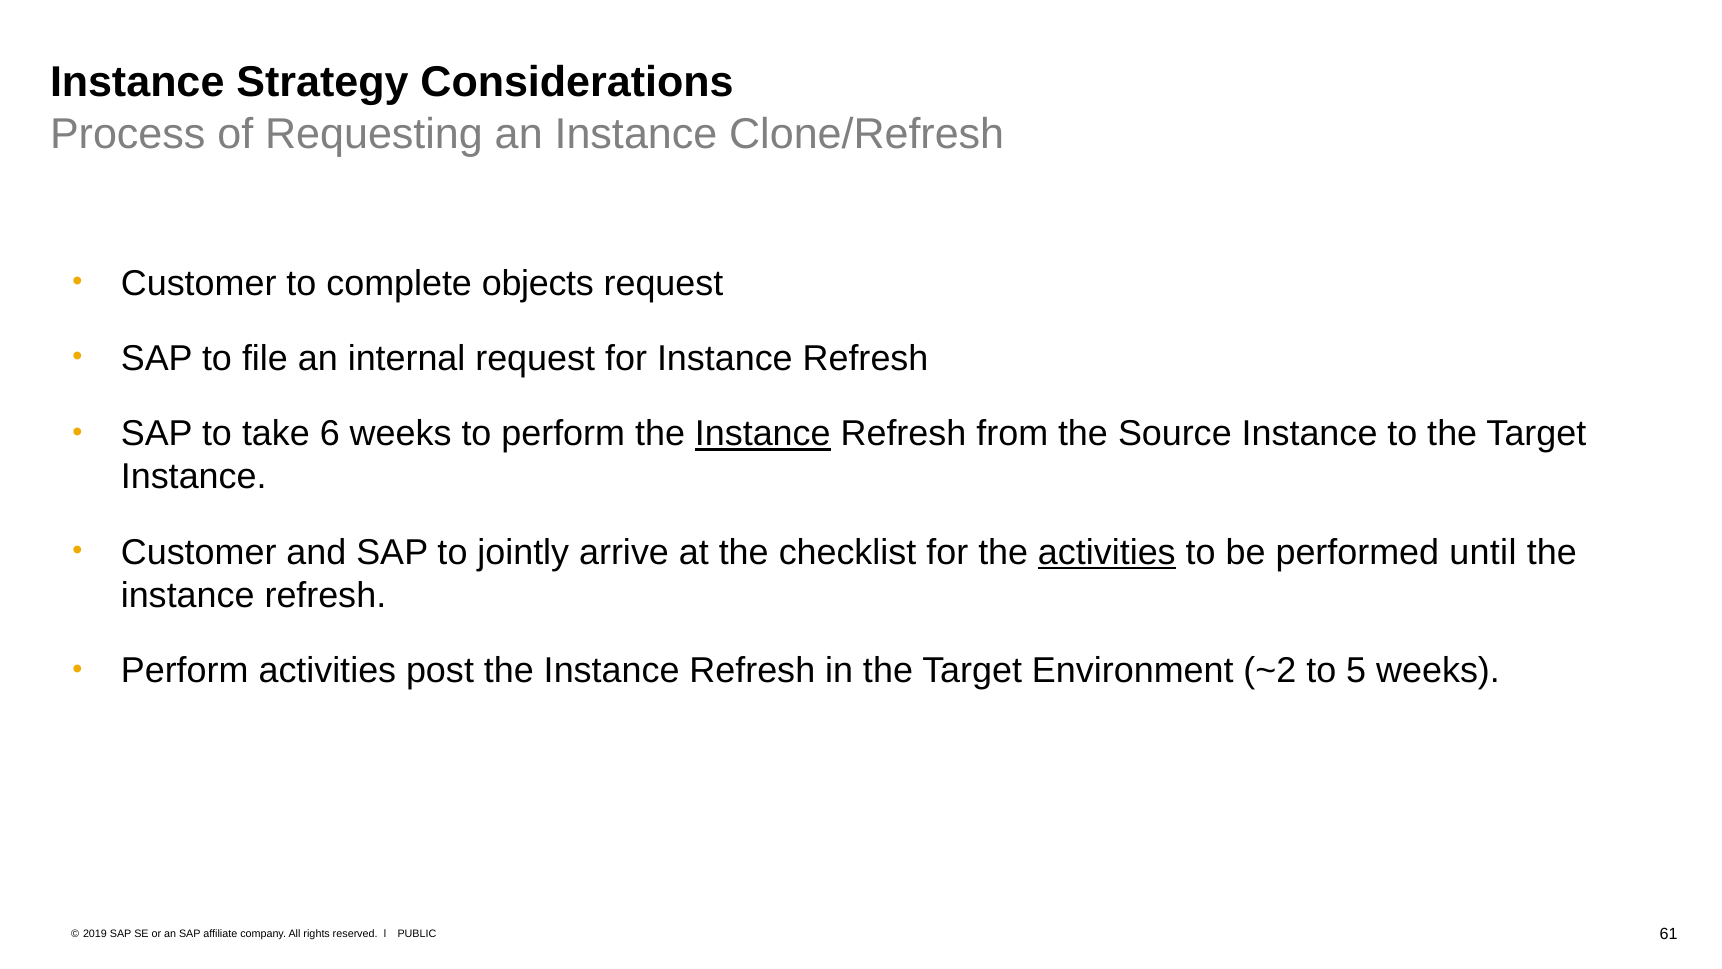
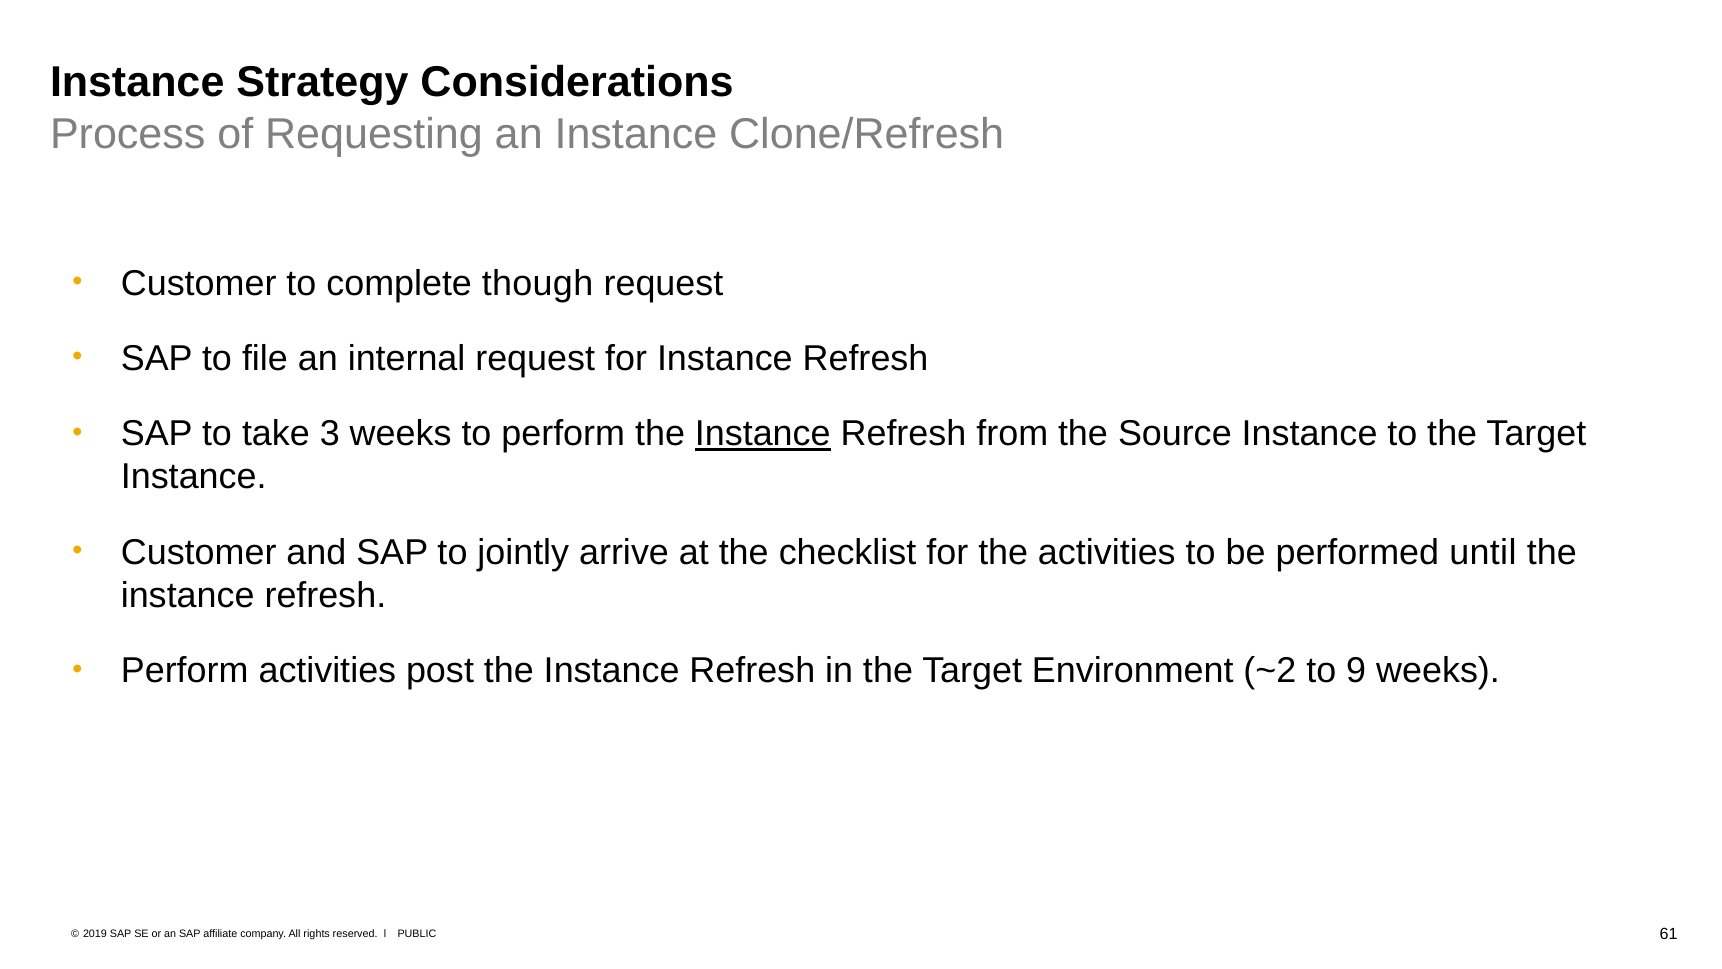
objects: objects -> though (538, 283)
6: 6 -> 3 (330, 434)
activities underline: present -> none (1107, 552)
5: 5 -> 9 (1356, 671)
